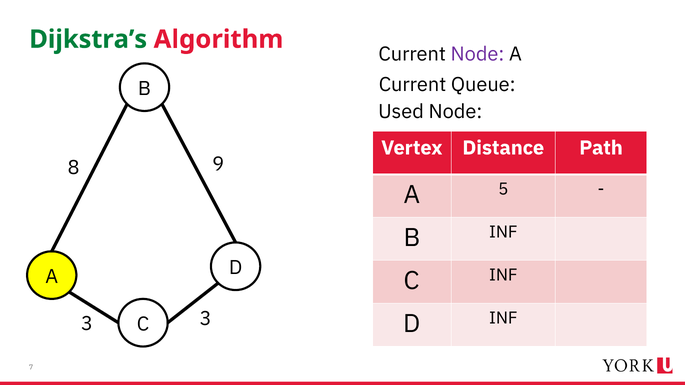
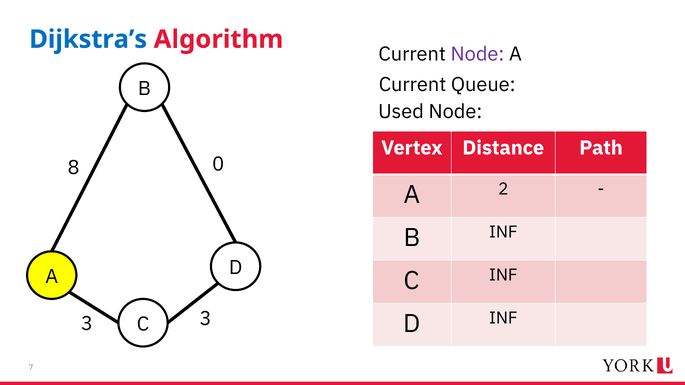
Dijkstra’s colour: green -> blue (88, 39)
9: 9 -> 0 (218, 164)
5: 5 -> 2 (503, 189)
